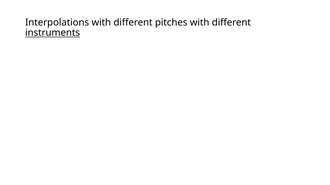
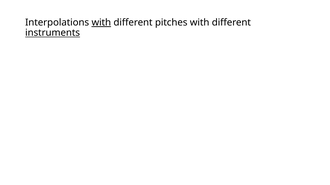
with underline: none -> present (101, 23)
